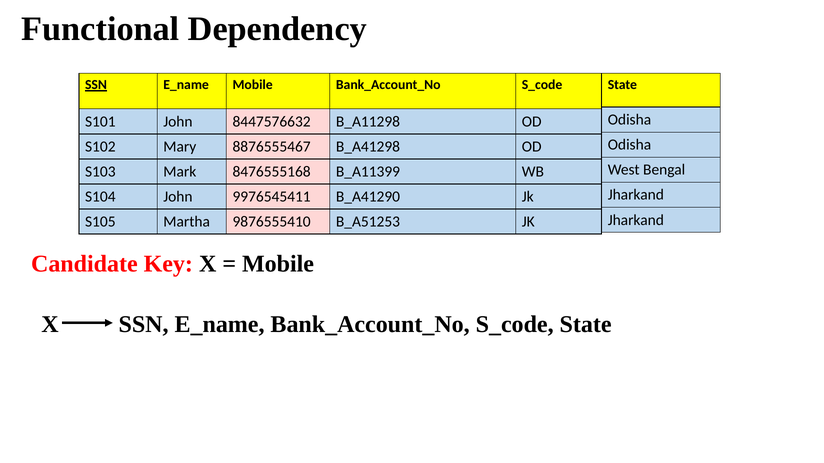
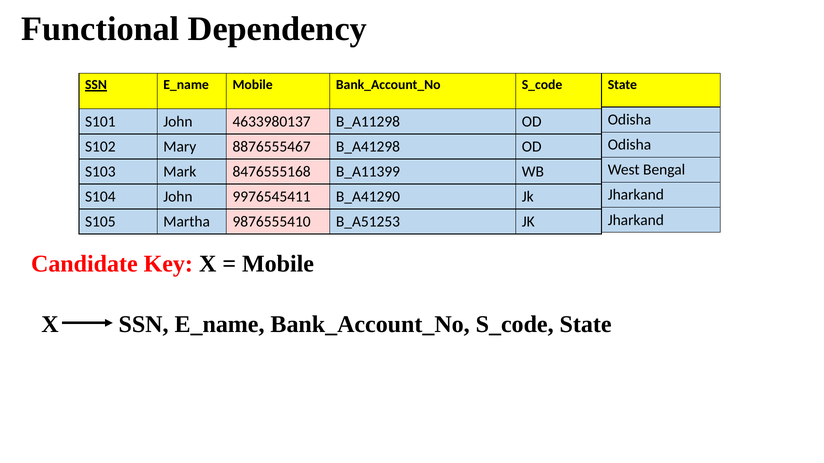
8447576632: 8447576632 -> 4633980137 (272, 122)
